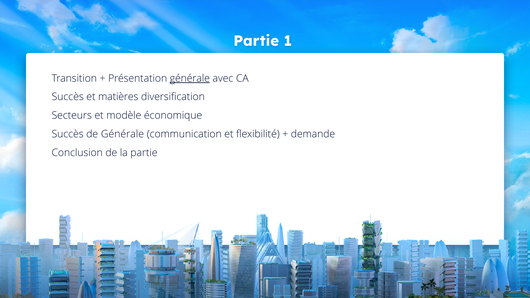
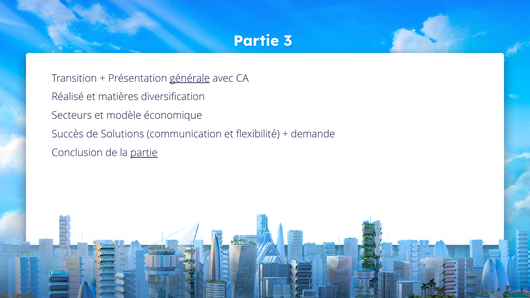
1: 1 -> 3 (288, 41)
Succès: Succès -> Réalisé (68, 97)
de Générale: Générale -> Solutions (122, 134)
partie underline: none -> present (144, 153)
